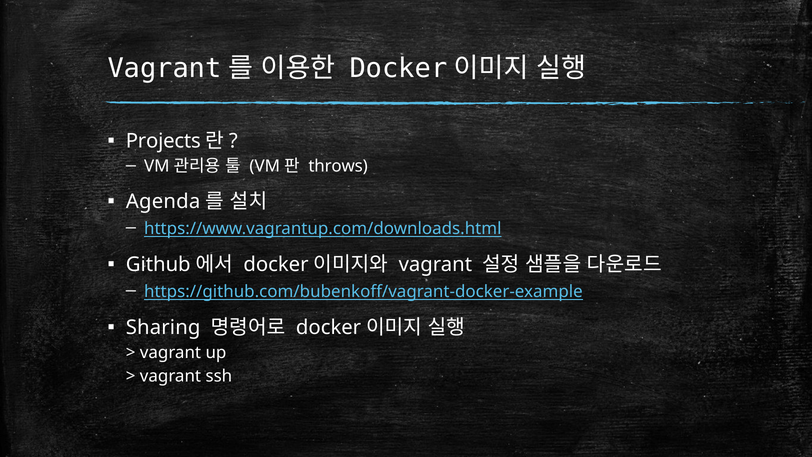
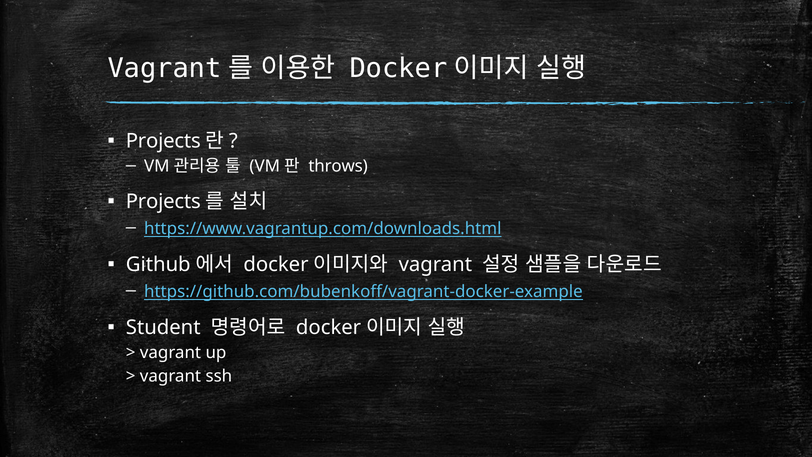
Agenda: Agenda -> Projects (163, 201)
Sharing: Sharing -> Student (163, 327)
